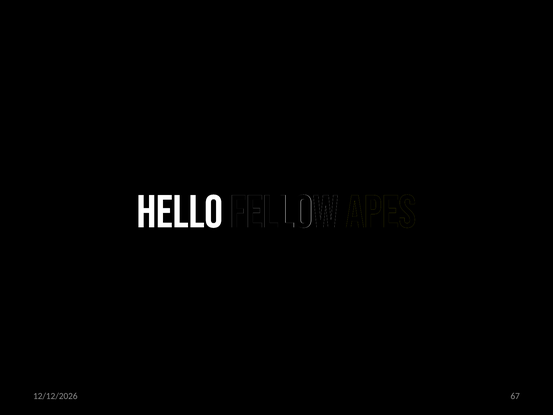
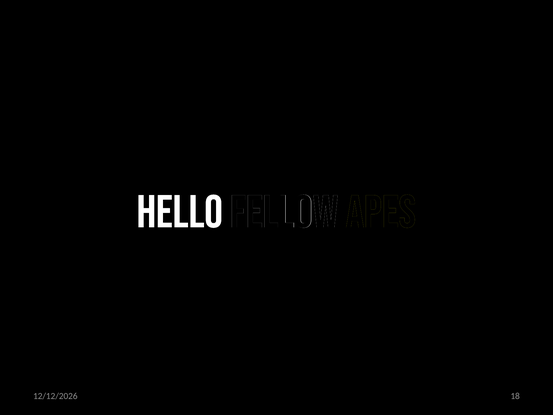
67: 67 -> 18 (515, 396)
